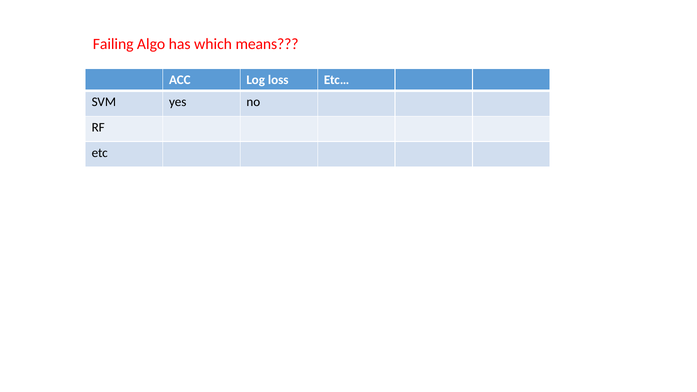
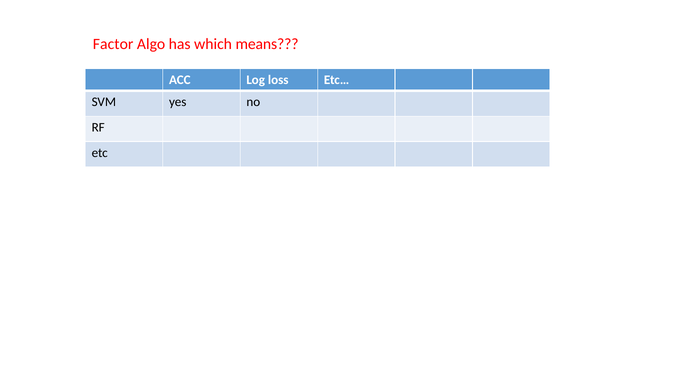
Failing: Failing -> Factor (113, 44)
